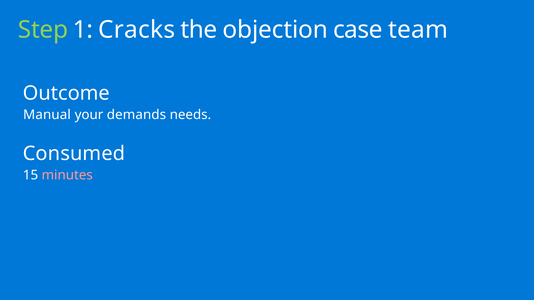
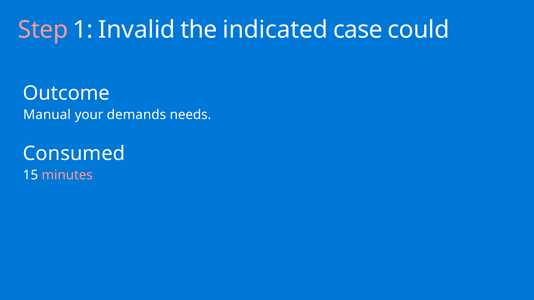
Step colour: light green -> pink (43, 30)
Cracks: Cracks -> Invalid (137, 30)
objection: objection -> indicated (275, 30)
team: team -> could (418, 30)
